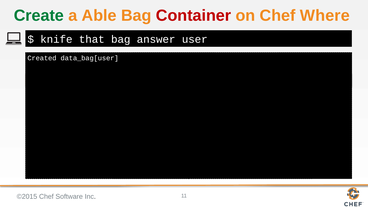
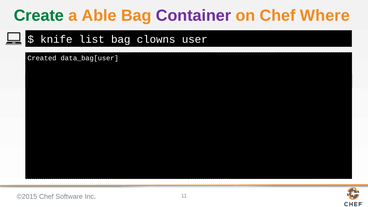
Container colour: red -> purple (194, 15)
that: that -> list (92, 39)
answer: answer -> clowns (156, 39)
